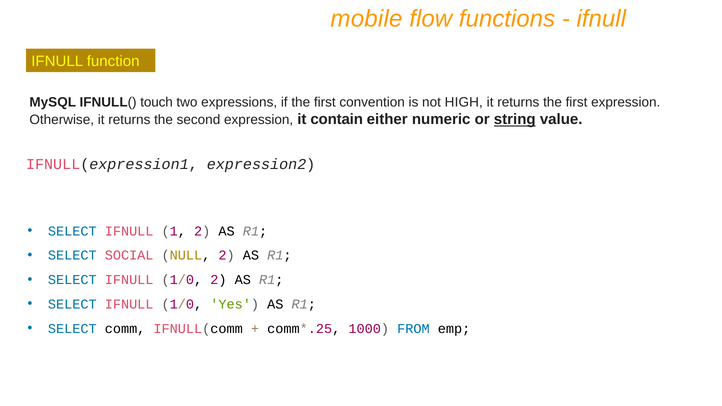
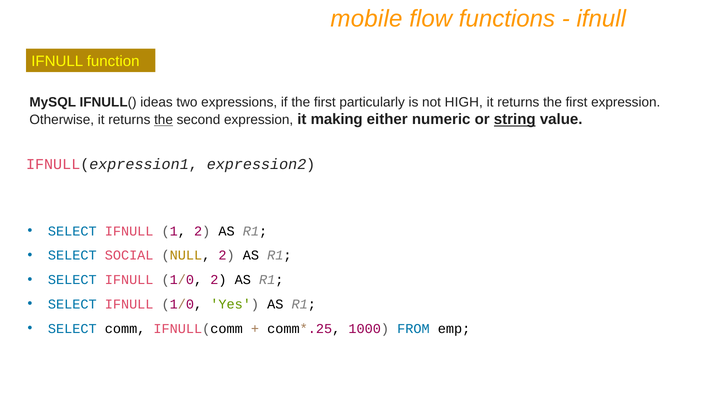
touch: touch -> ideas (157, 102)
convention: convention -> particularly (372, 102)
the underline: none -> present (164, 120)
contain: contain -> making (337, 119)
